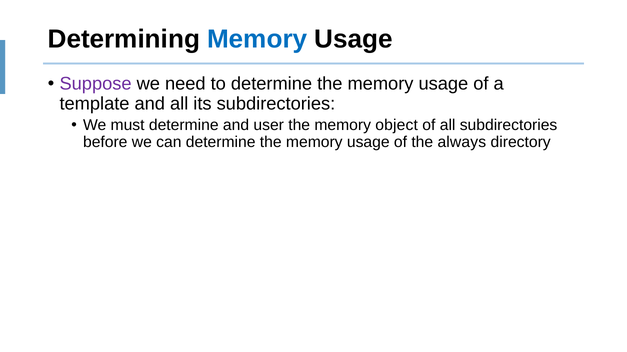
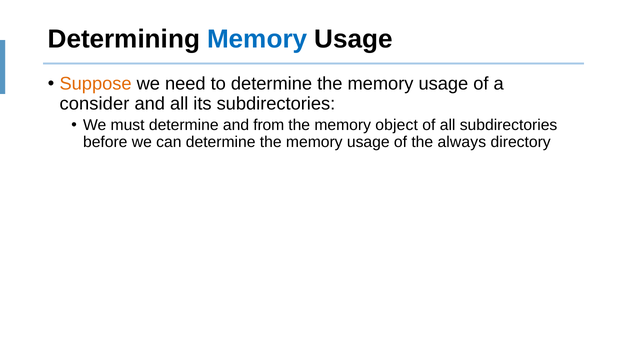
Suppose colour: purple -> orange (96, 84)
template: template -> consider (94, 104)
user: user -> from (269, 125)
